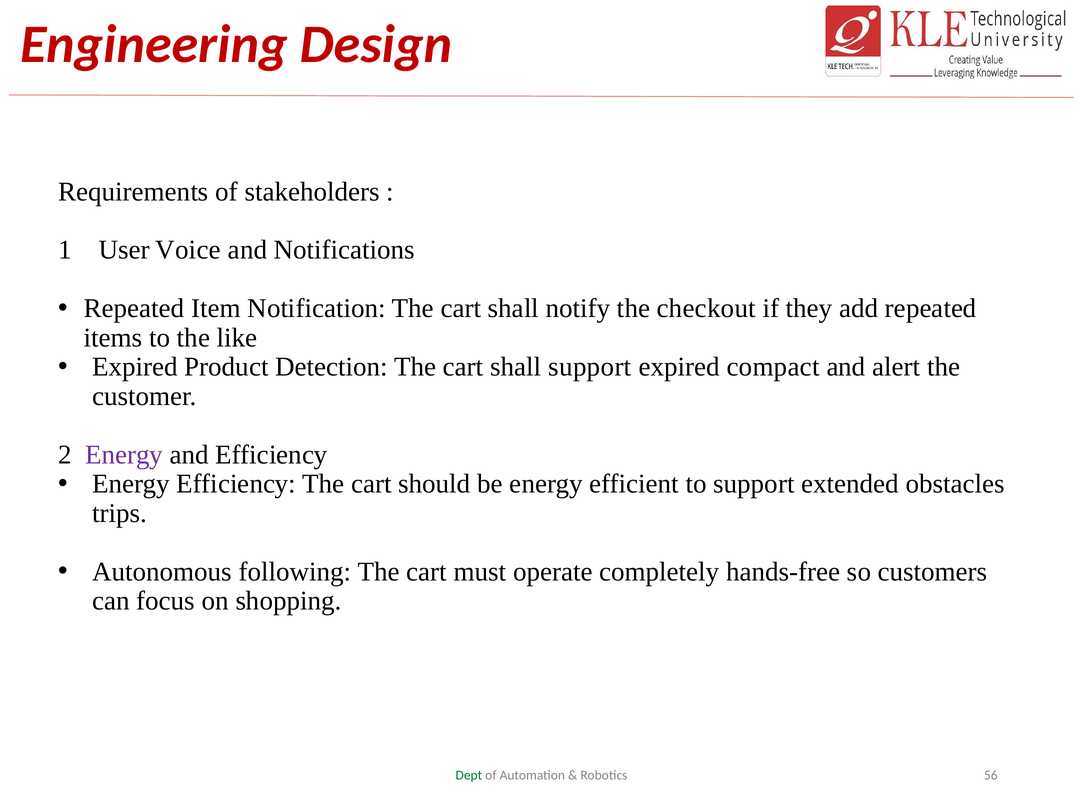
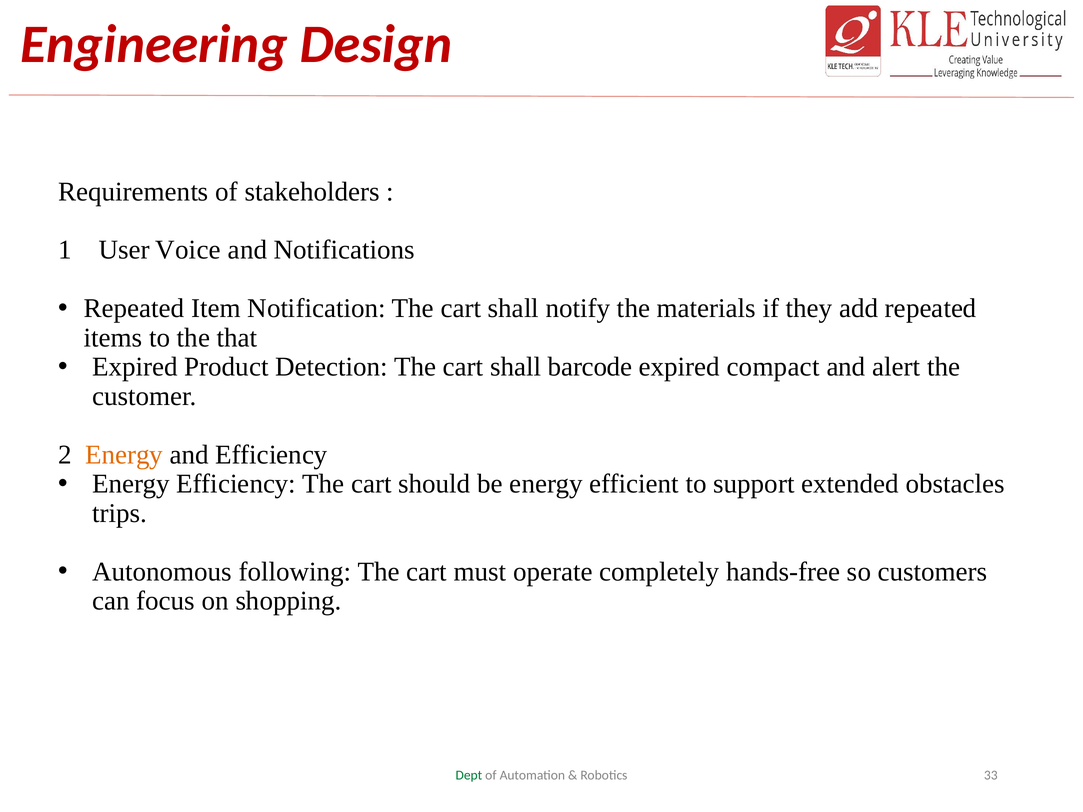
checkout: checkout -> materials (706, 309)
like: like -> that (237, 338)
shall support: support -> barcode (590, 367)
Energy colour: purple -> orange (124, 455)
56: 56 -> 33 (991, 775)
